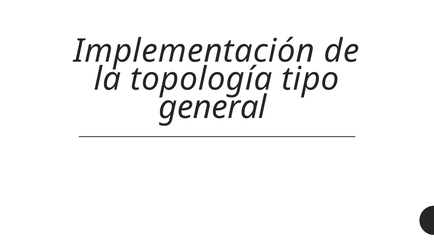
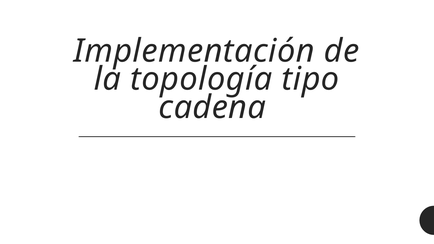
general: general -> cadena (212, 107)
